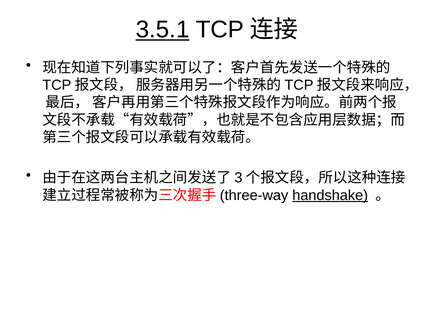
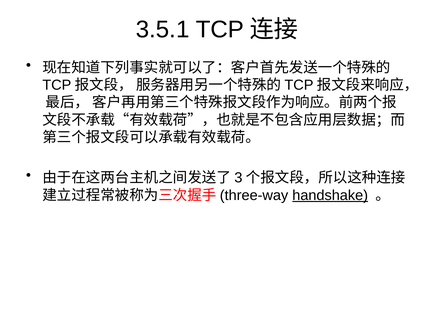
3.5.1 underline: present -> none (163, 30)
